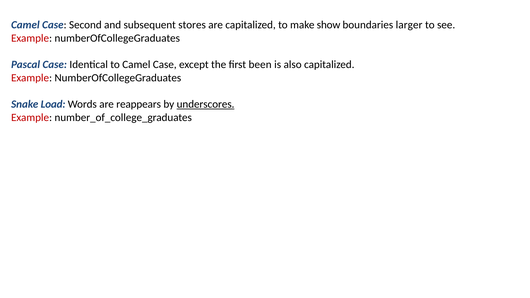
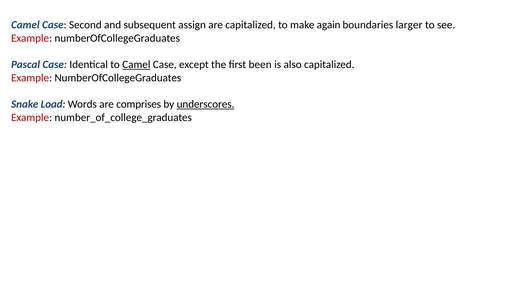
stores: stores -> assign (192, 25)
show: show -> again (329, 25)
Camel underline: none -> present (136, 65)
reappears: reappears -> comprises (139, 104)
